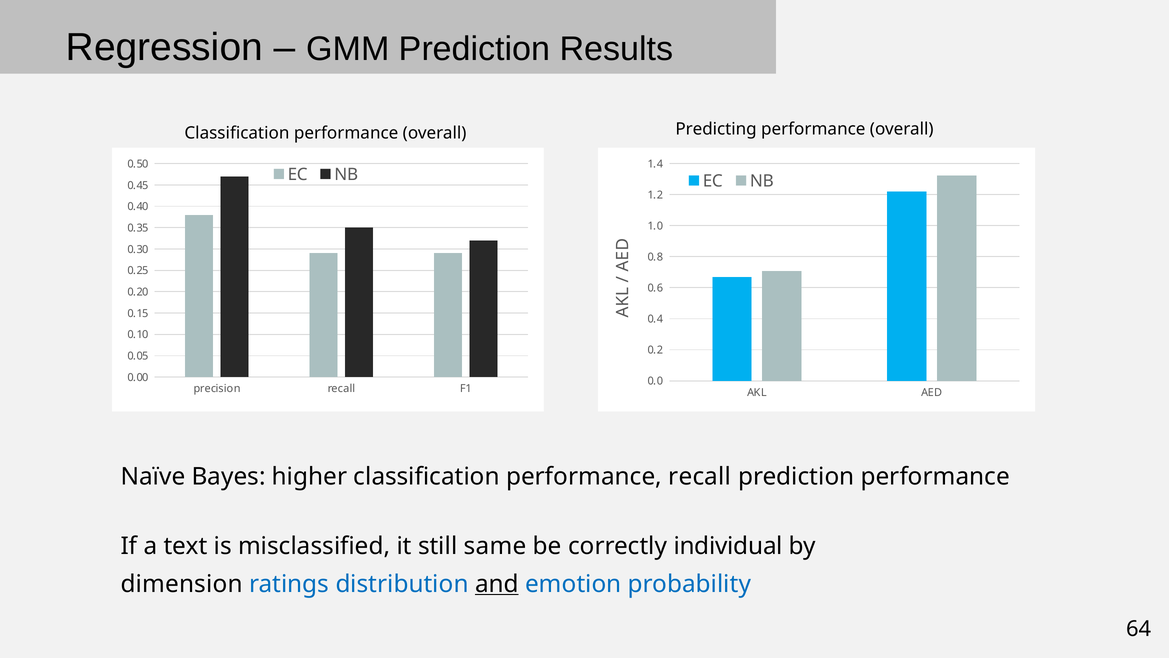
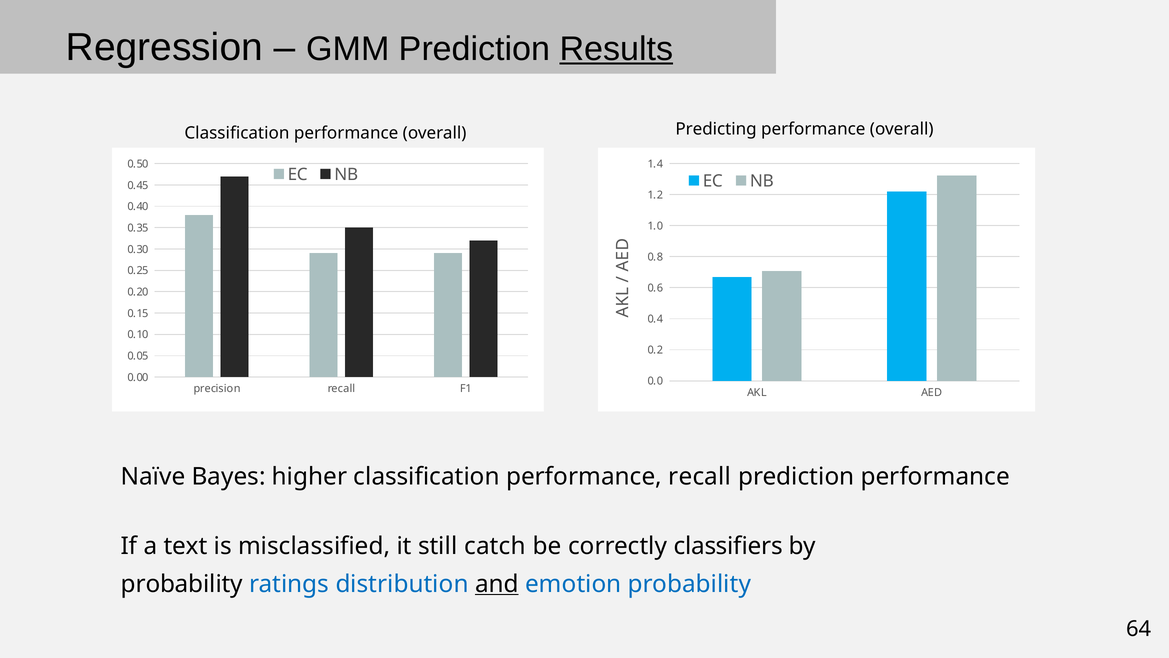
Results underline: none -> present (616, 49)
same: same -> catch (495, 546)
individual: individual -> classifiers (728, 546)
dimension: dimension -> probability (182, 584)
